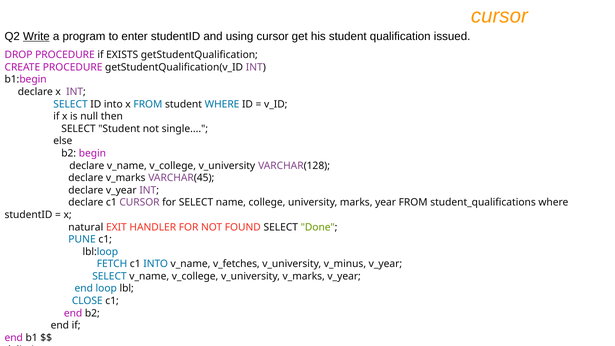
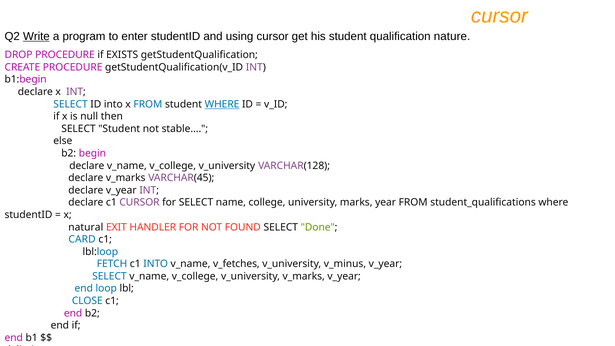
issued: issued -> nature (452, 36)
WHERE underline: none -> present (222, 104)
single: single -> stable (185, 129)
PUNE: PUNE -> CARD (82, 239)
